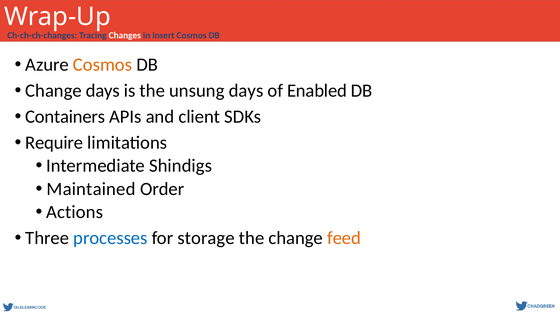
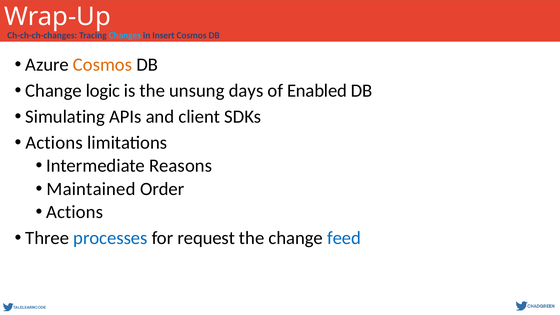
Changes colour: white -> light blue (125, 35)
Change days: days -> logic (103, 91)
Containers: Containers -> Simulating (65, 117)
Require: Require -> Actions (54, 143)
Shindigs: Shindigs -> Reasons (181, 166)
storage: storage -> request (206, 238)
feed colour: orange -> blue (344, 238)
